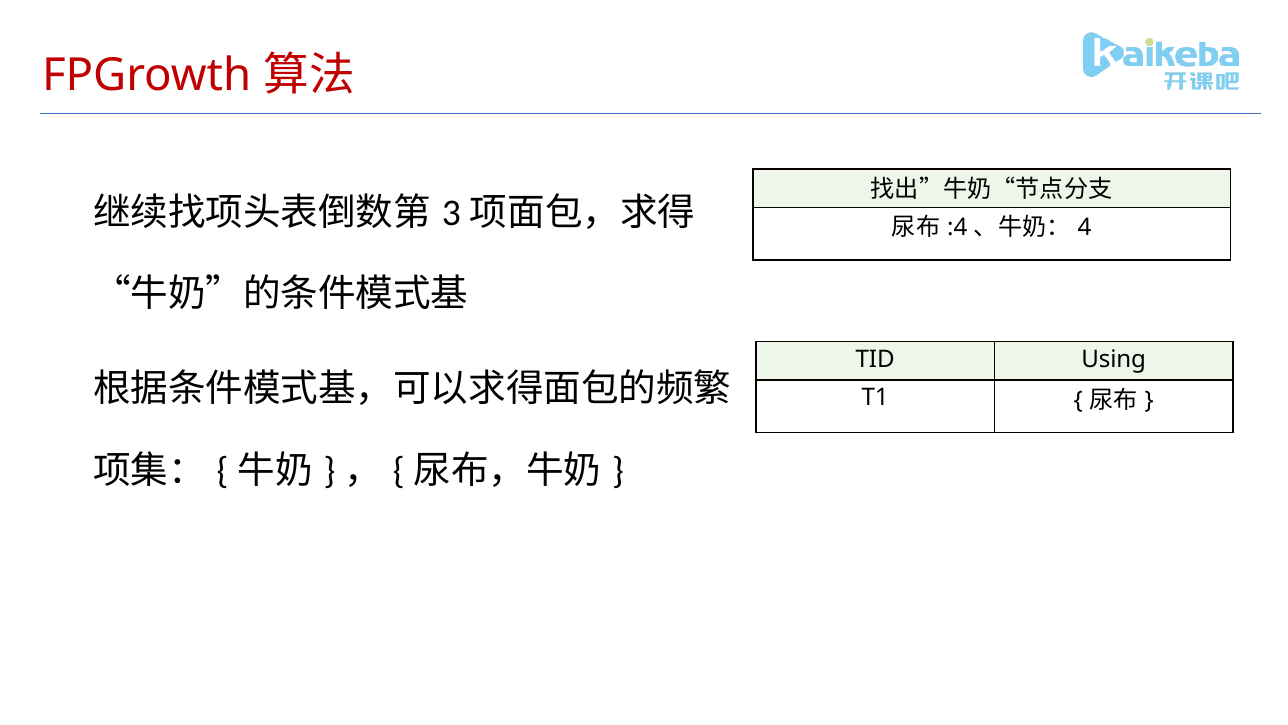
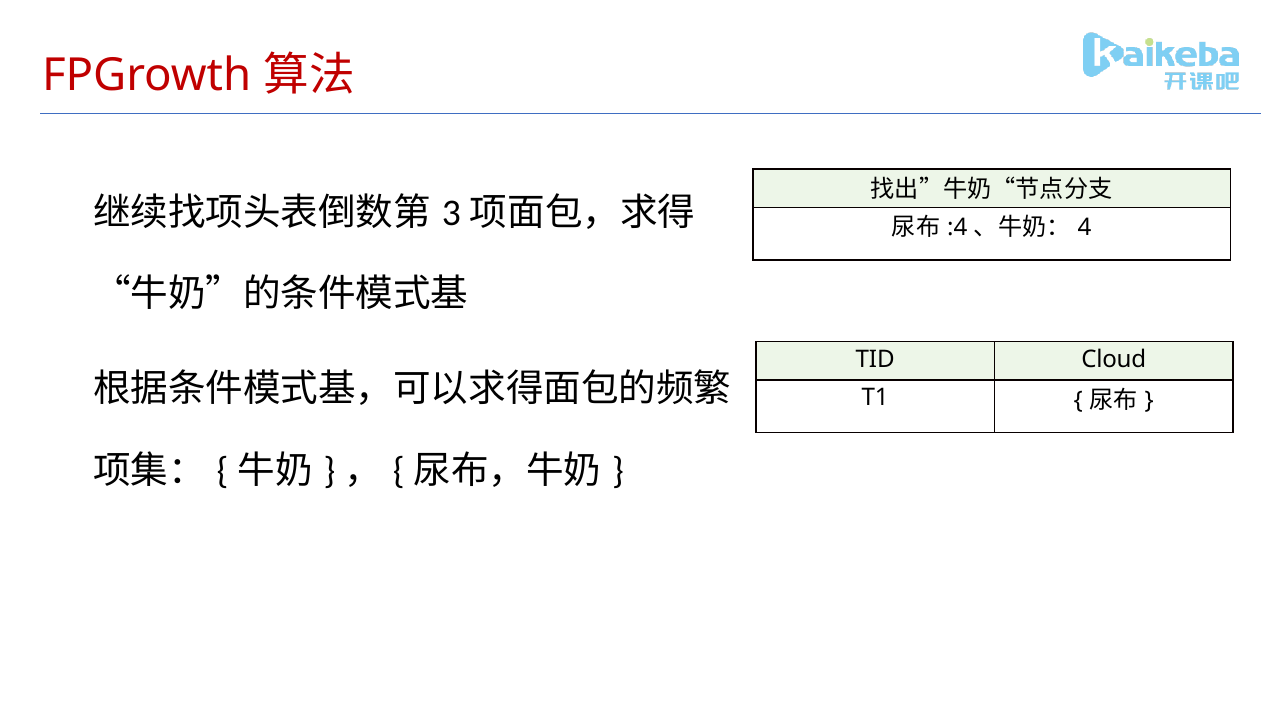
Using: Using -> Cloud (1114, 359)
